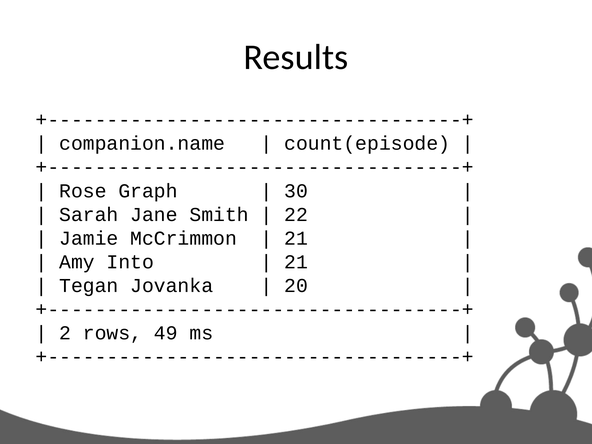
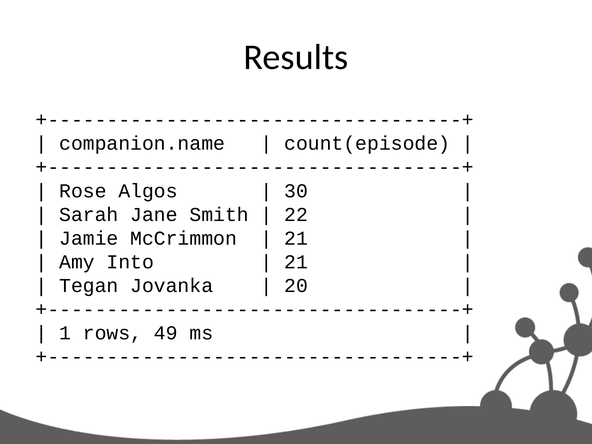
Graph: Graph -> Algos (148, 191)
2: 2 -> 1 (65, 333)
